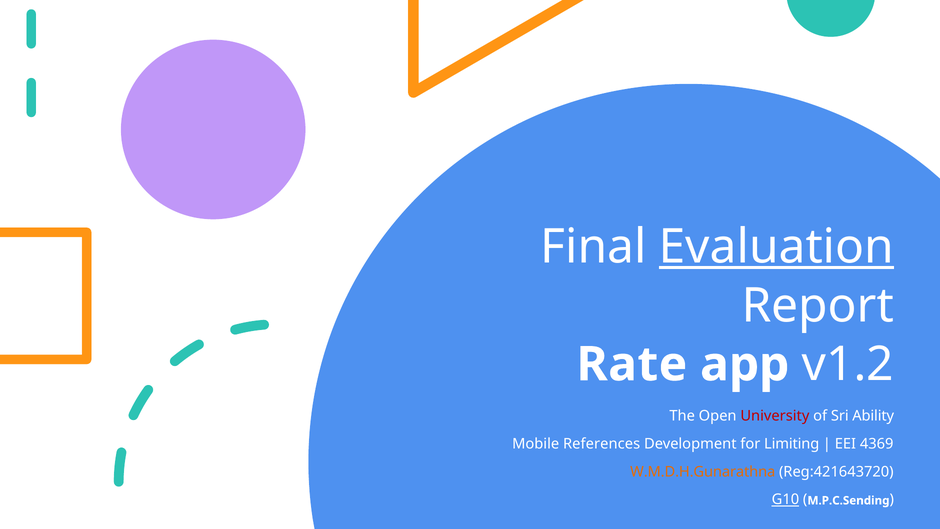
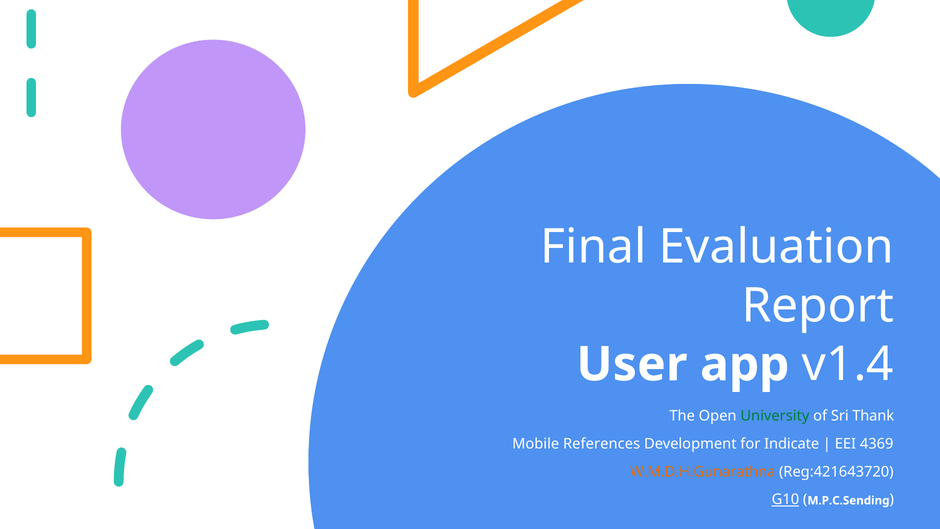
Evaluation underline: present -> none (776, 247)
Rate: Rate -> User (632, 364)
v1.2: v1.2 -> v1.4 (848, 364)
University colour: red -> green (775, 416)
Ability: Ability -> Thank (873, 416)
Limiting: Limiting -> Indicate (792, 444)
